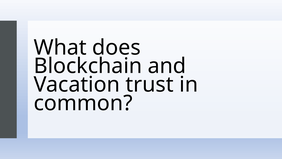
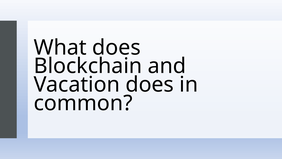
Vacation trust: trust -> does (150, 84)
